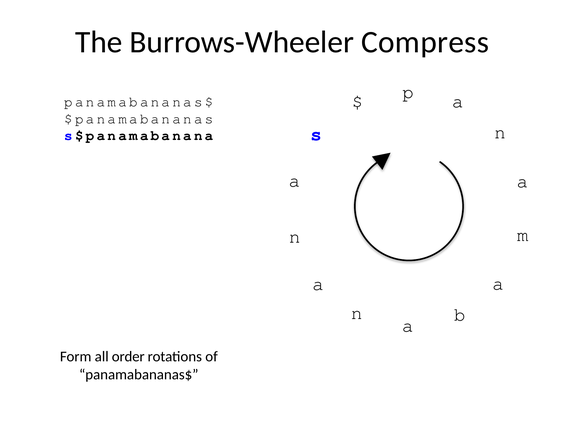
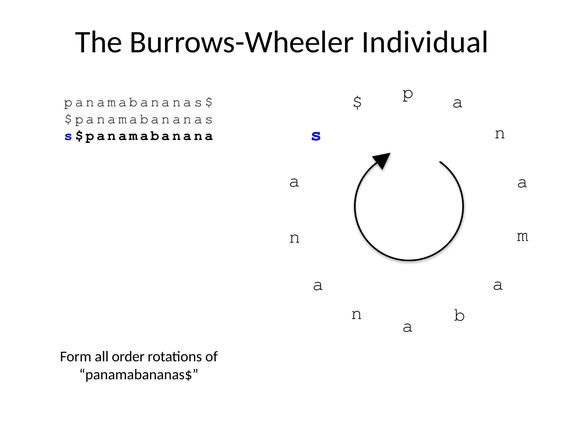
Compress: Compress -> Individual (425, 42)
